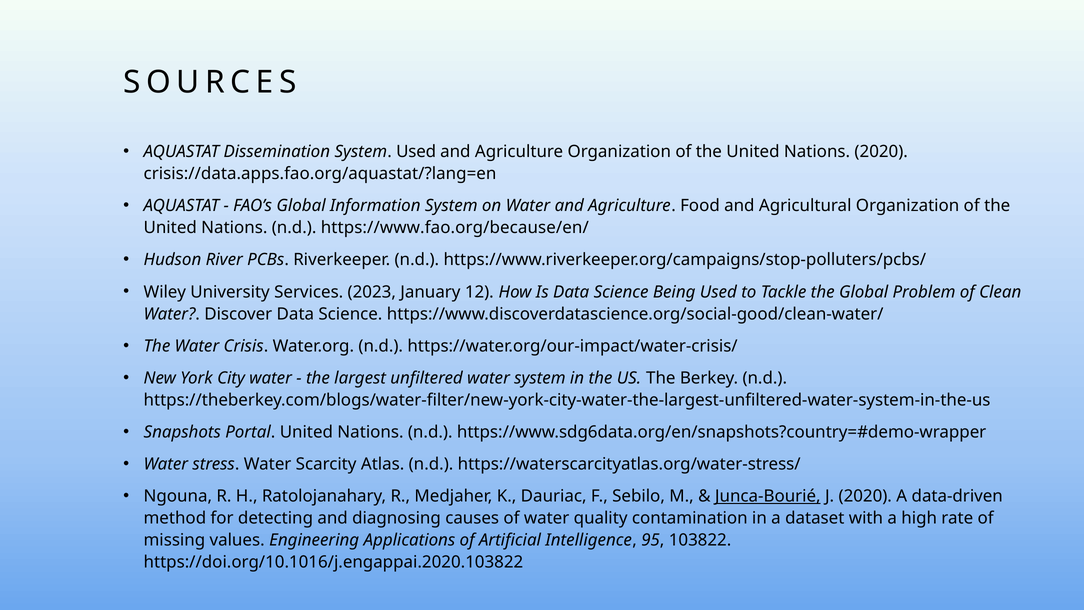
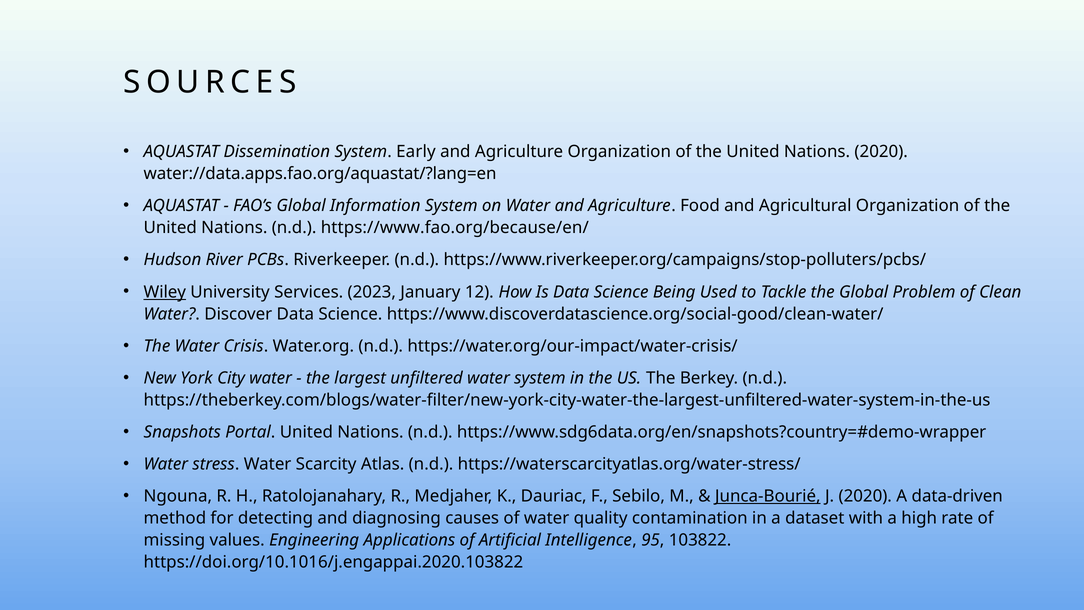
System Used: Used -> Early (416, 152)
crisis://data.apps.fao.org/aquastat/?lang=en: crisis://data.apps.fao.org/aquastat/?lang=en -> water://data.apps.fao.org/aquastat/?lang=en (320, 174)
Wiley underline: none -> present (165, 292)
